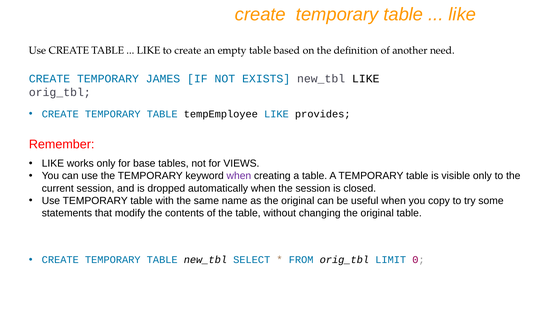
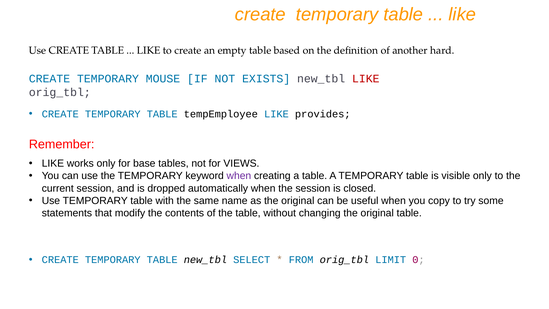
need: need -> hard (442, 50)
JAMES: JAMES -> MOUSE (163, 79)
LIKE colour: black -> red (366, 79)
